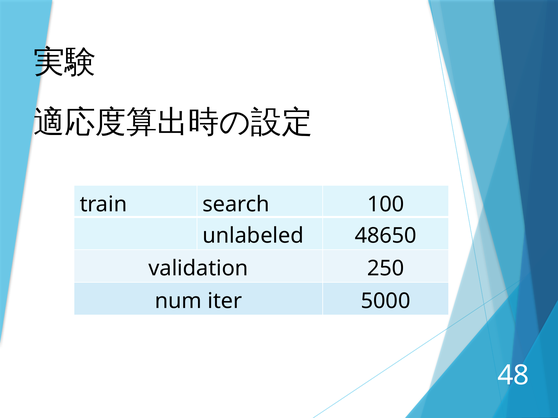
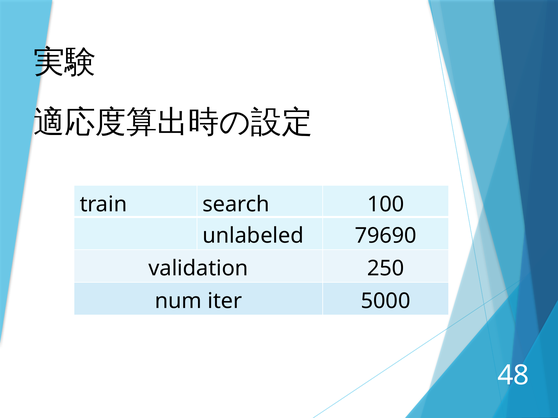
48650: 48650 -> 79690 (386, 236)
